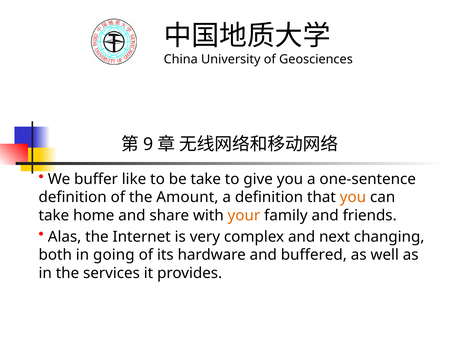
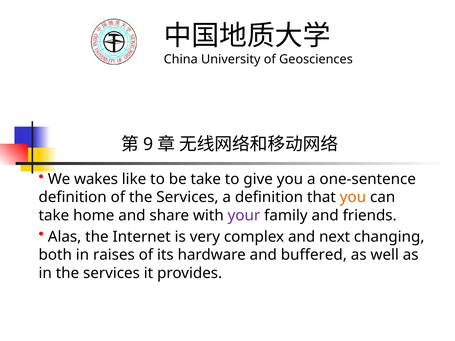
buffer: buffer -> wakes (96, 179)
of the Amount: Amount -> Services (187, 197)
your colour: orange -> purple (244, 216)
going: going -> raises (114, 255)
